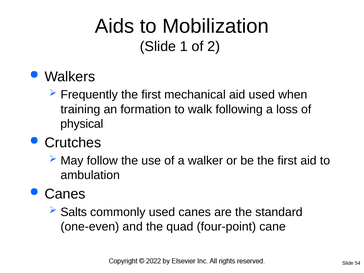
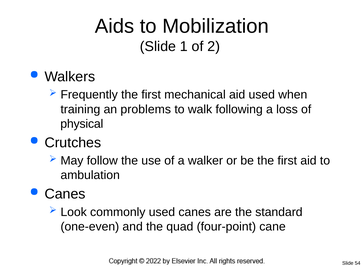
formation: formation -> problems (146, 109)
Salts: Salts -> Look (74, 212)
